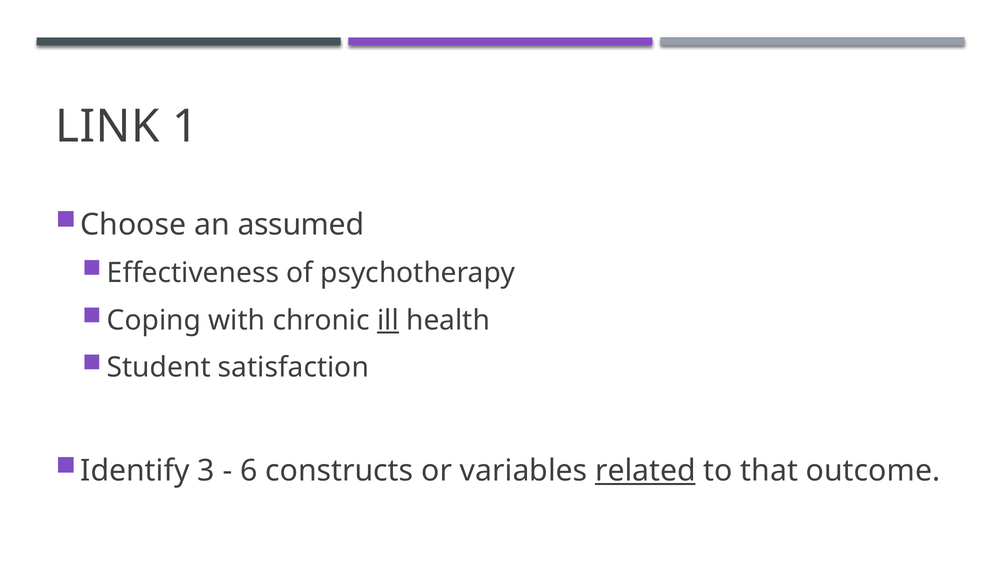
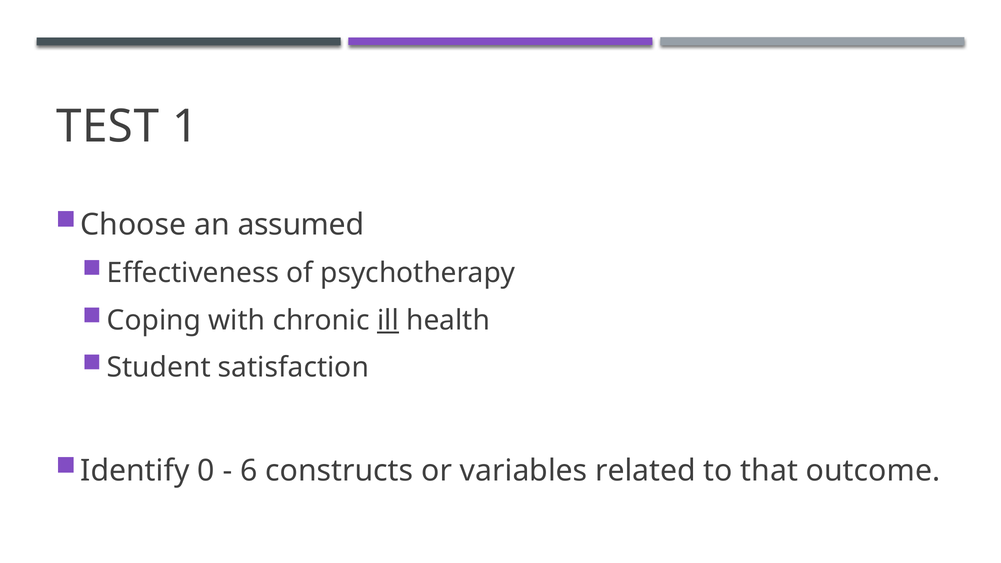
LINK: LINK -> TEST (108, 126)
3: 3 -> 0 (206, 471)
related underline: present -> none (645, 471)
